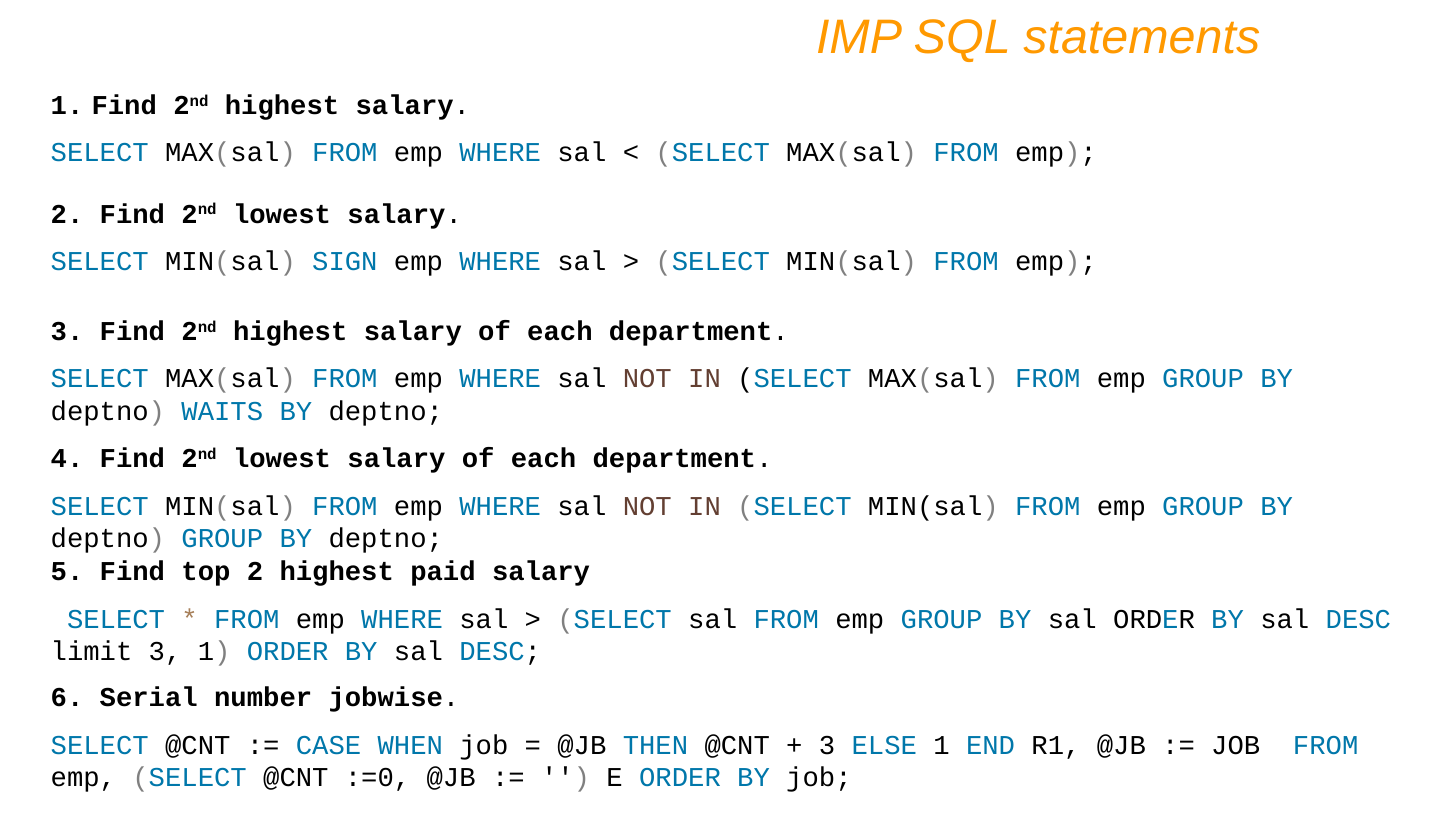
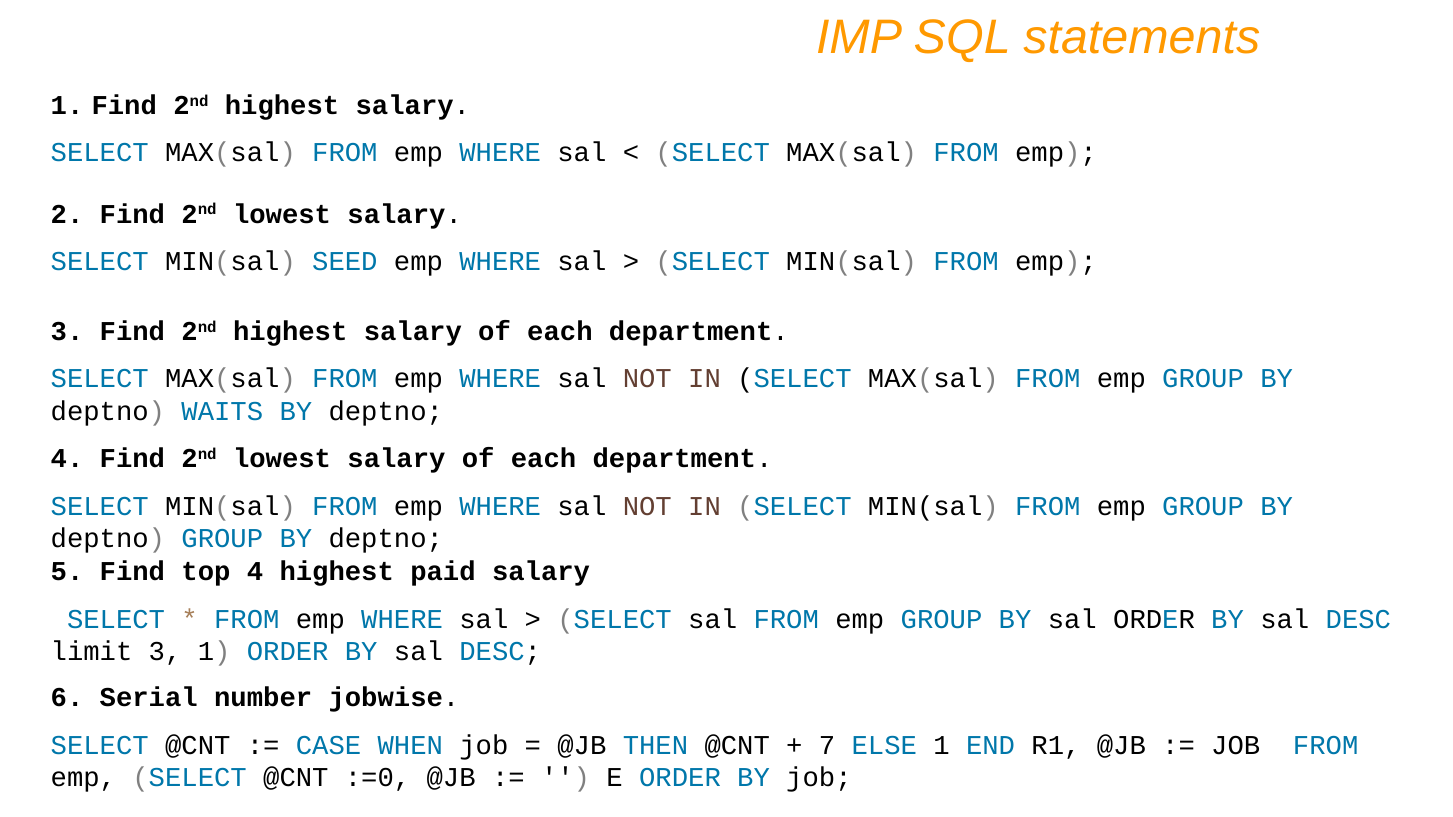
SIGN: SIGN -> SEED (345, 261)
top 2: 2 -> 4 (255, 572)
3: 3 -> 7 (827, 745)
